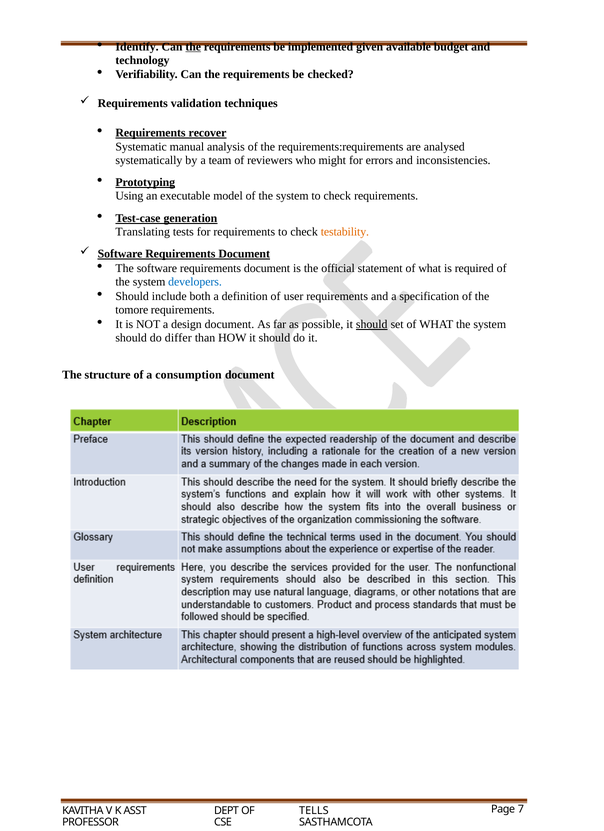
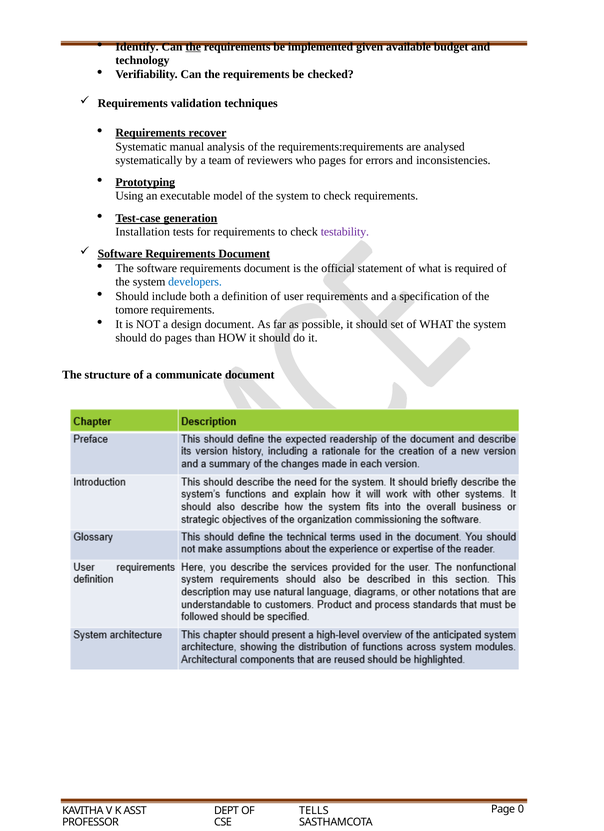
who might: might -> pages (332, 160)
Translating: Translating -> Installation (143, 232)
testability colour: orange -> purple (345, 232)
should underline: present -> none (372, 325)
do differ: differ -> pages (178, 338)
consumption: consumption -> communicate (189, 375)
7: 7 -> 0 (521, 809)
